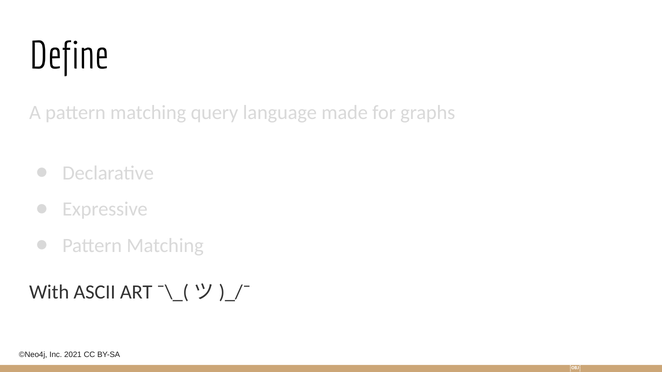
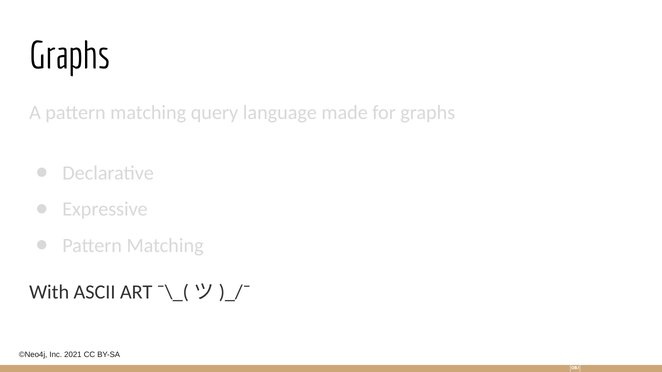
Define: Define -> Graphs (70, 56)
